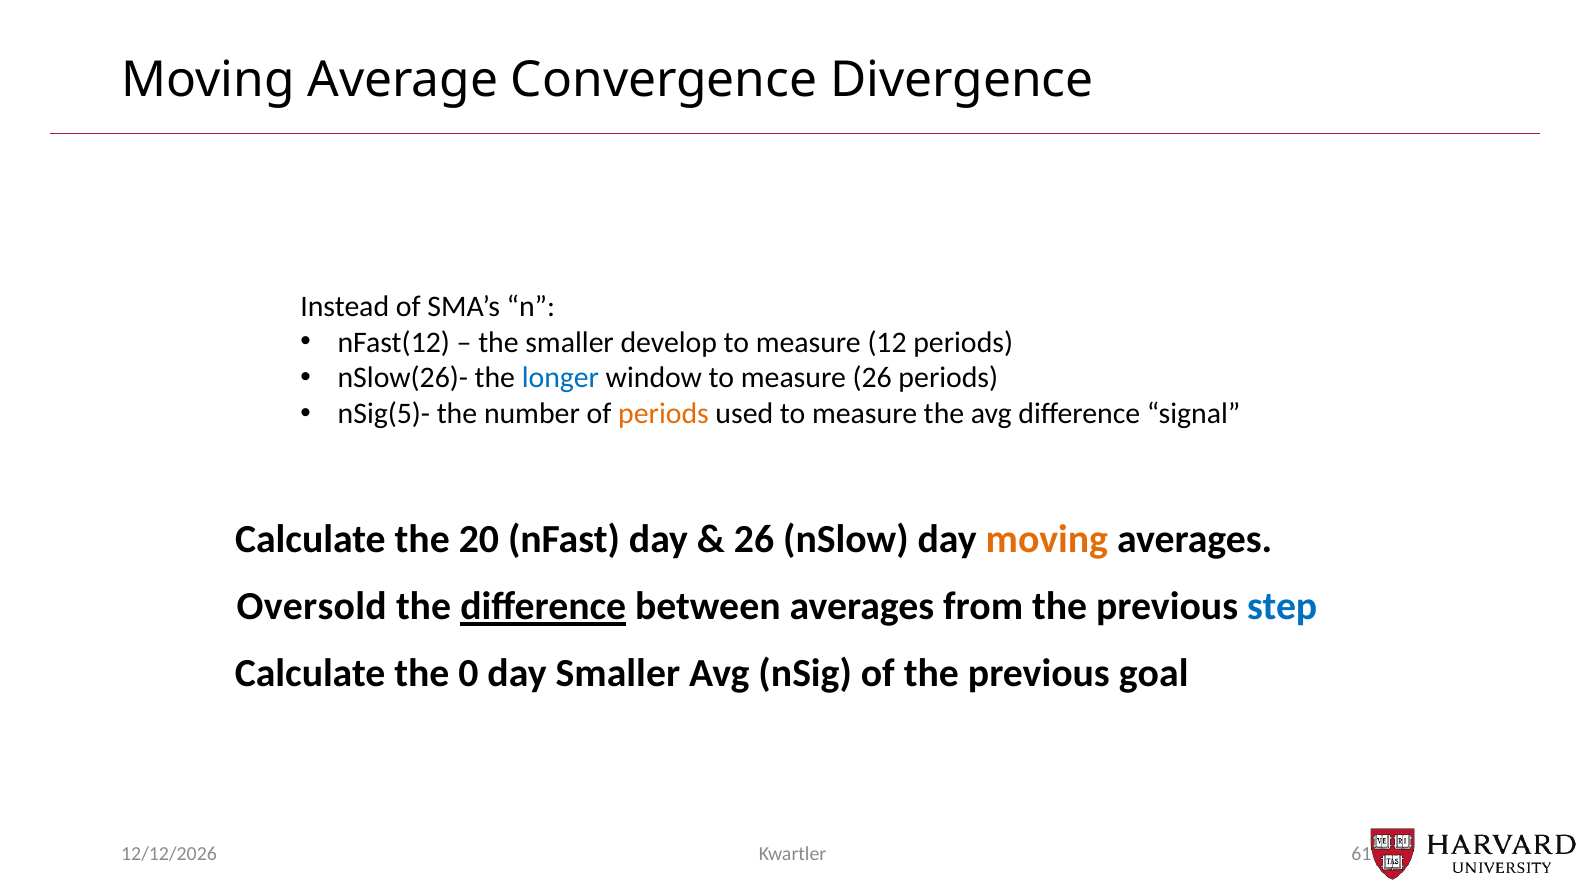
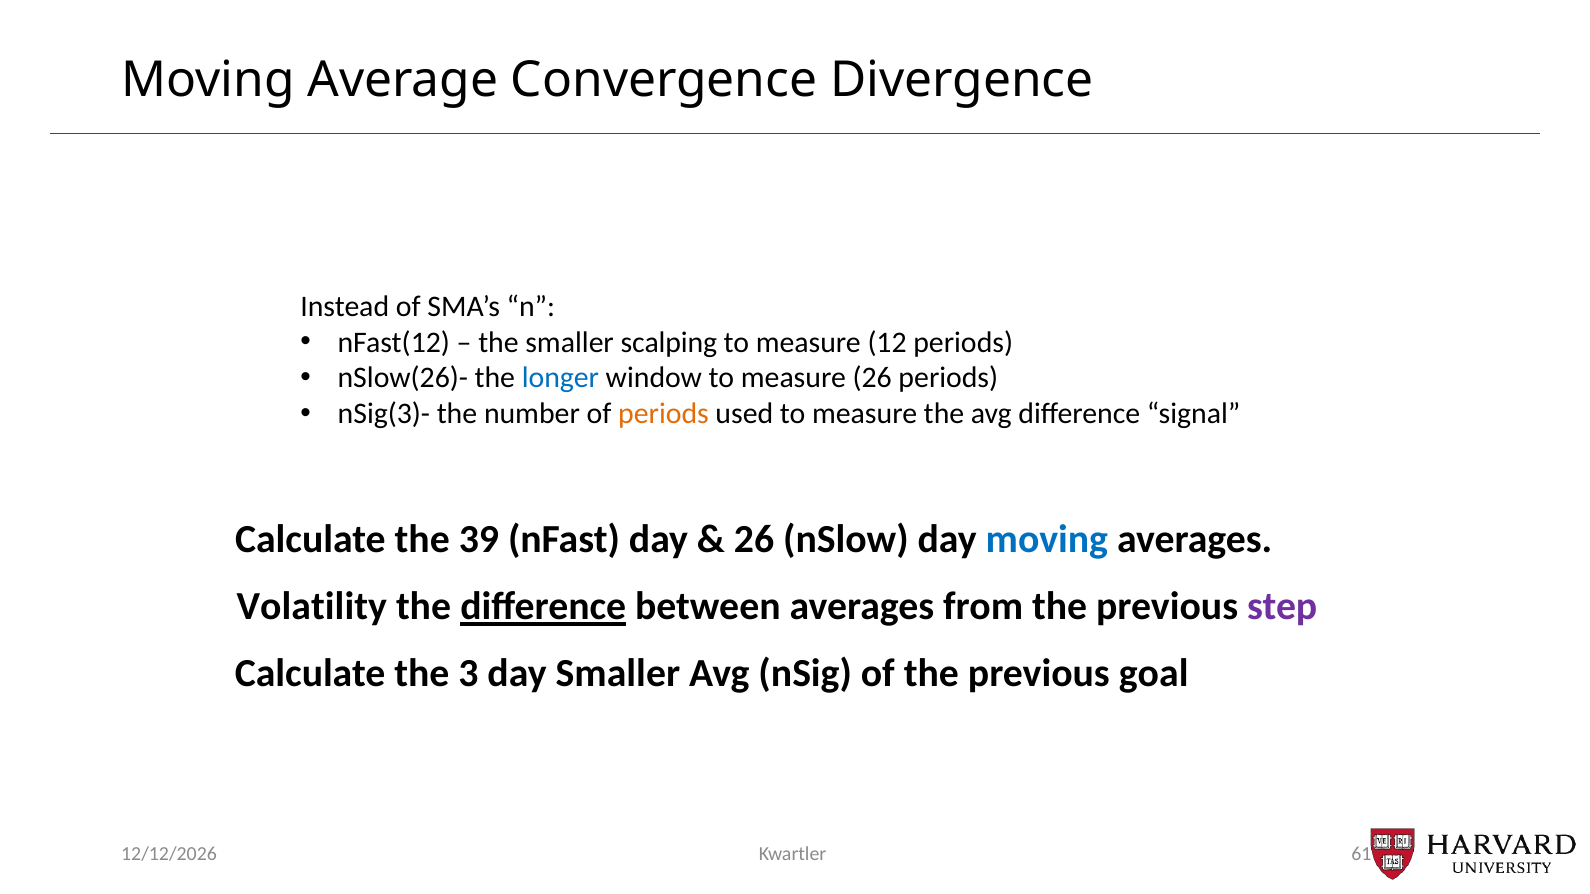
develop: develop -> scalping (669, 343)
nSig(5)-: nSig(5)- -> nSig(3)- (384, 414)
20: 20 -> 39 (479, 540)
moving colour: orange -> blue (1047, 540)
Oversold: Oversold -> Volatility (312, 607)
step colour: blue -> purple (1282, 607)
0: 0 -> 3 (469, 674)
